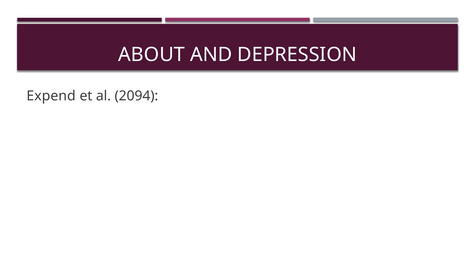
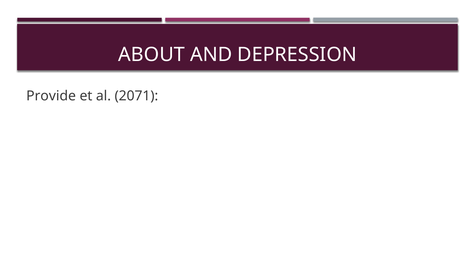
Expend: Expend -> Provide (51, 96)
2094: 2094 -> 2071 (136, 96)
